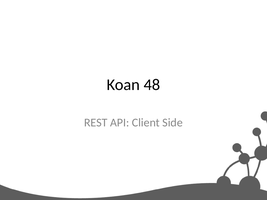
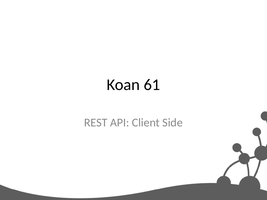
48: 48 -> 61 (152, 85)
